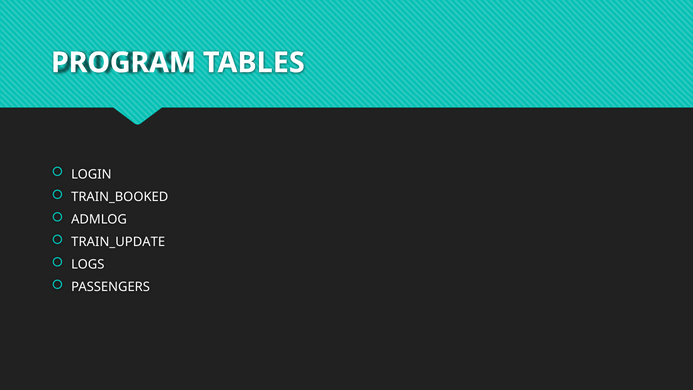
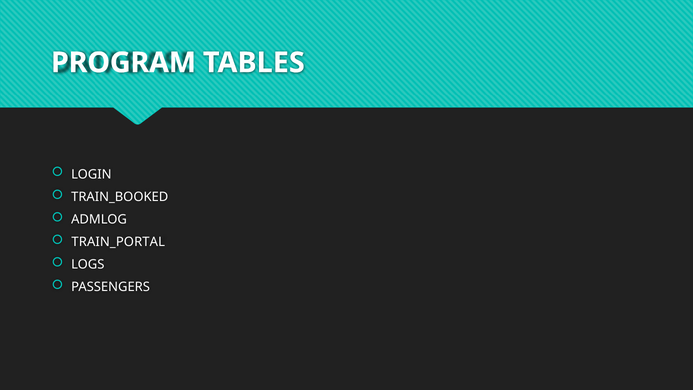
TRAIN_UPDATE: TRAIN_UPDATE -> TRAIN_PORTAL (118, 242)
